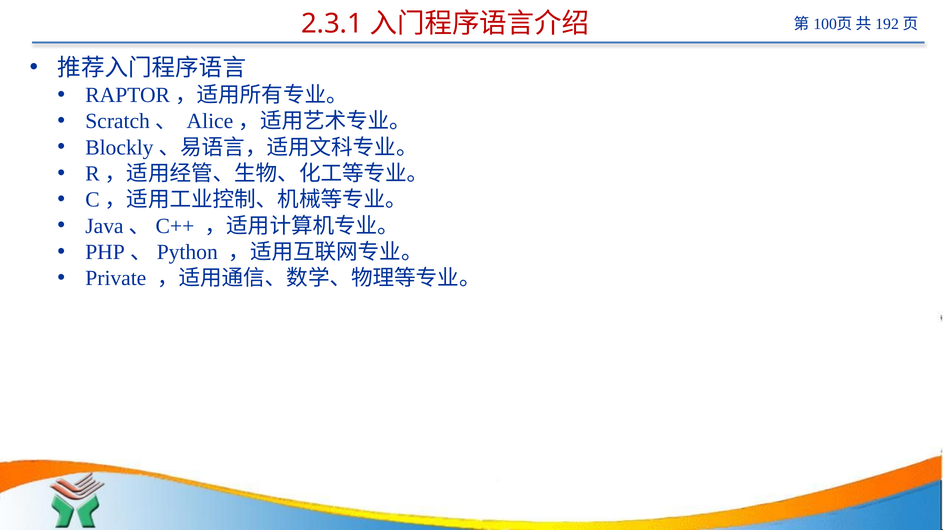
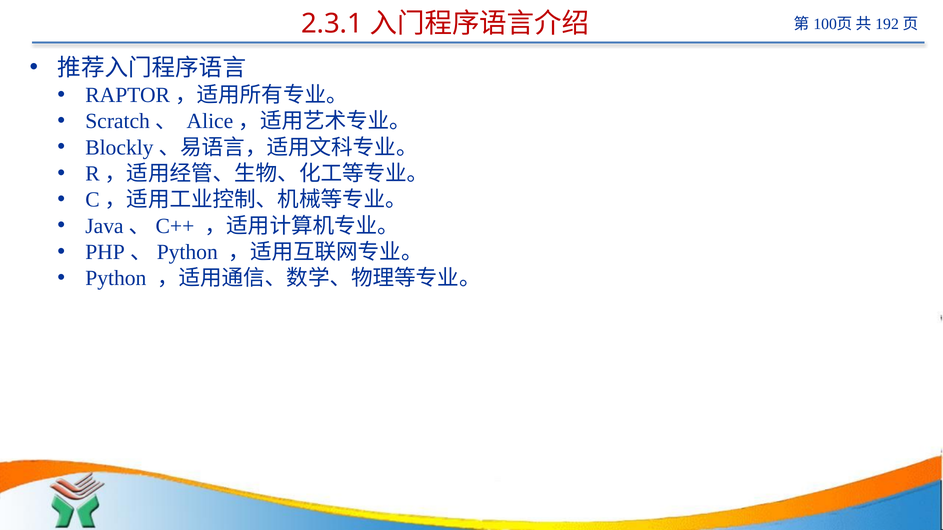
Private: Private -> Python (116, 279)
